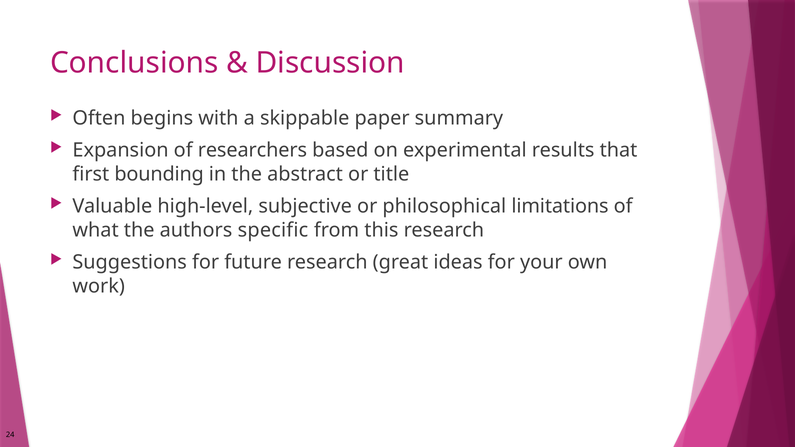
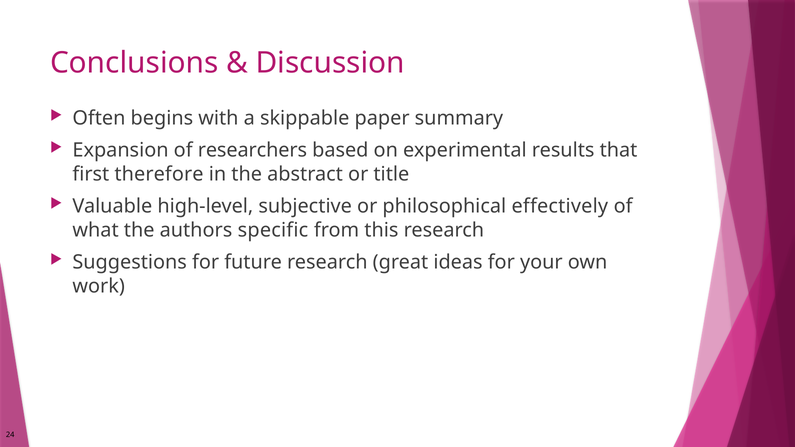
bounding: bounding -> therefore (159, 174)
limitations: limitations -> effectively (560, 206)
